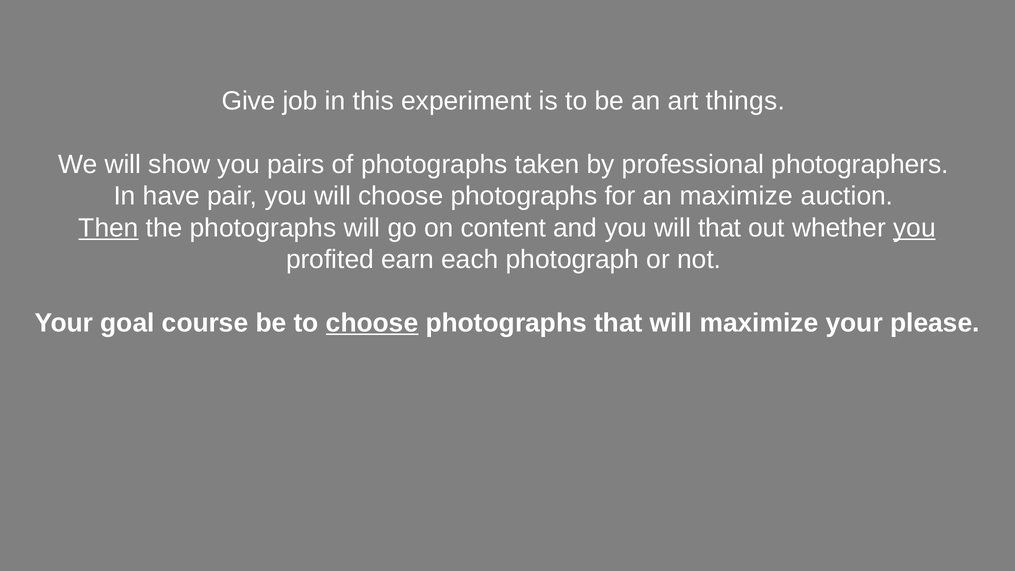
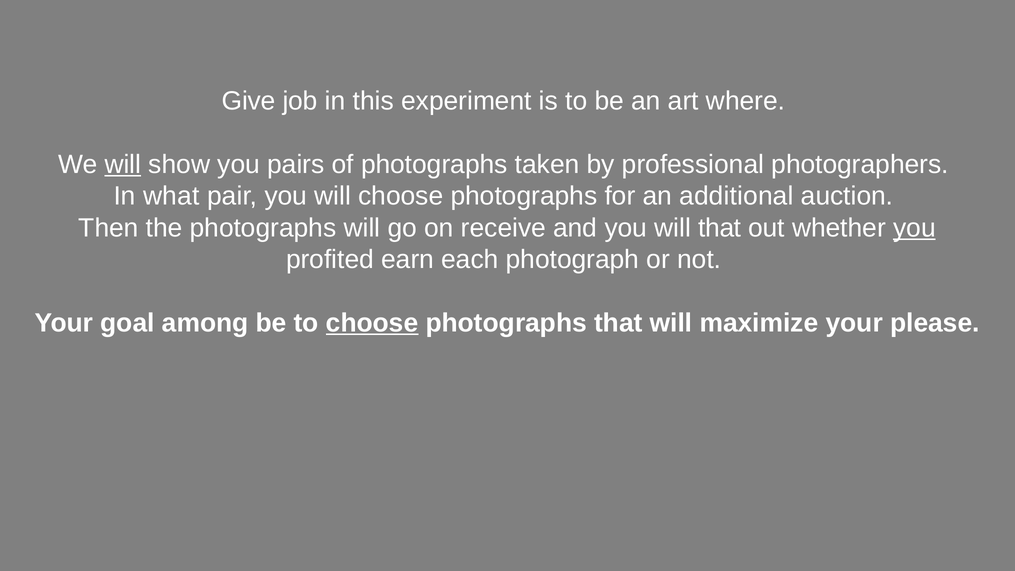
things: things -> where (746, 101)
will underline: none -> present (123, 165)
have: have -> what (171, 196)
an maximize: maximize -> additional (736, 196)
Then underline: present -> none (108, 228)
content: content -> receive (503, 228)
course: course -> among (205, 323)
